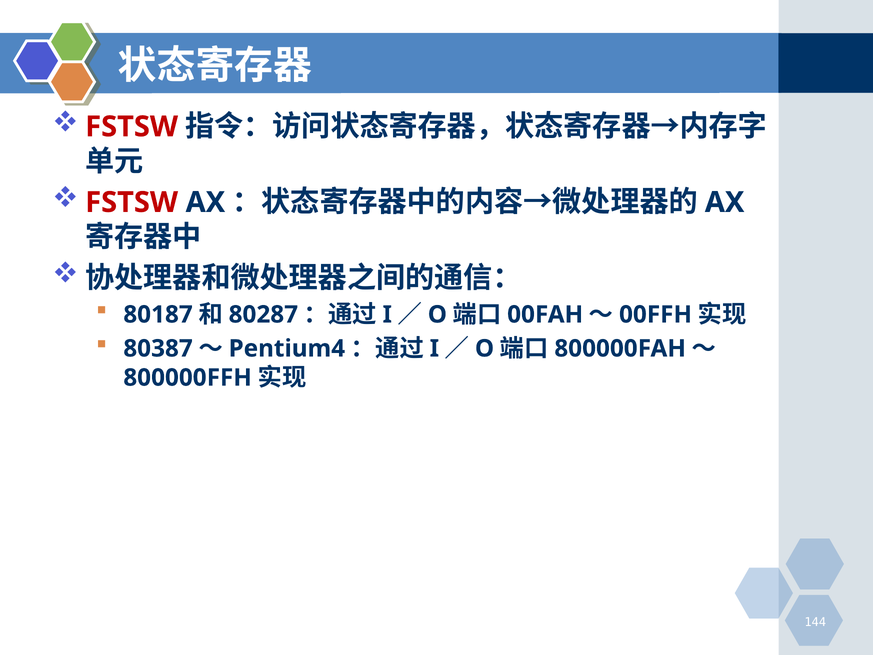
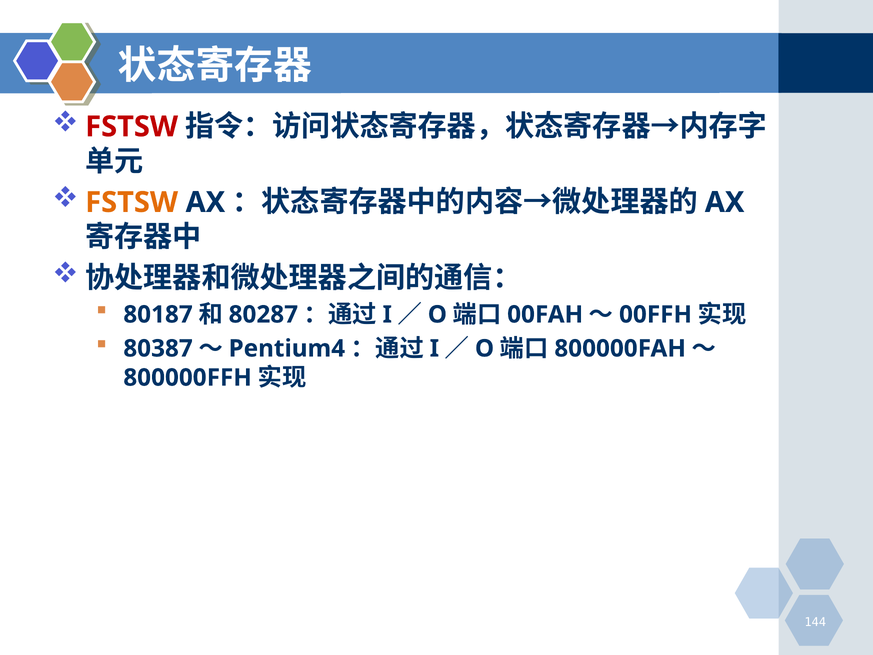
FSTSW colour: red -> orange (132, 202)
